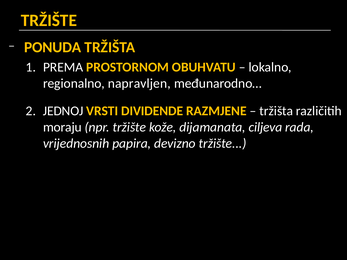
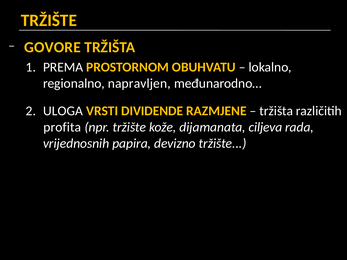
PONUDA: PONUDA -> GOVORE (53, 47)
JEDNOJ: JEDNOJ -> ULOGA (63, 111)
moraju: moraju -> profita (62, 127)
